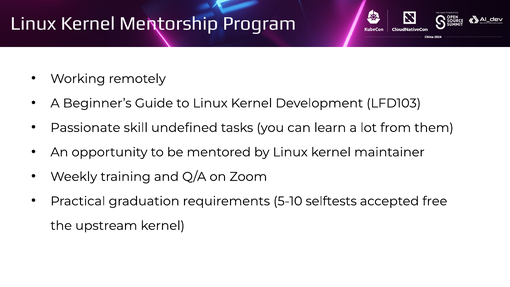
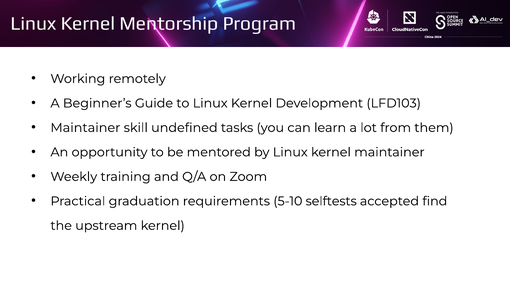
Passionate: Passionate -> Maintainer (85, 128)
free: free -> find (435, 201)
